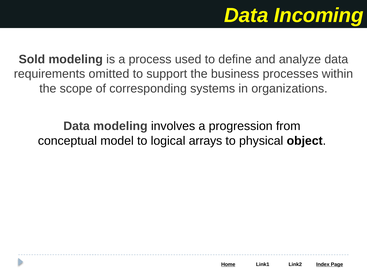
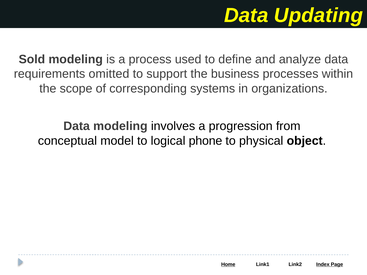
Incoming: Incoming -> Updating (319, 15)
arrays: arrays -> phone (206, 141)
